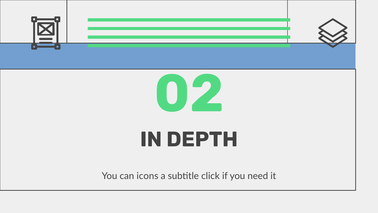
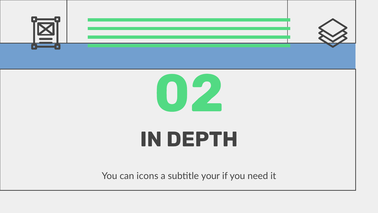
click: click -> your (211, 176)
